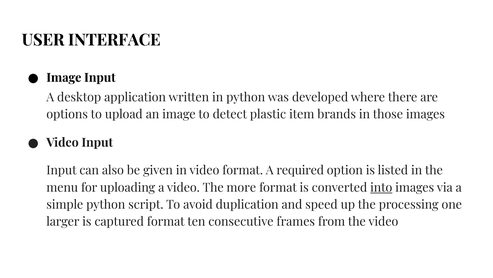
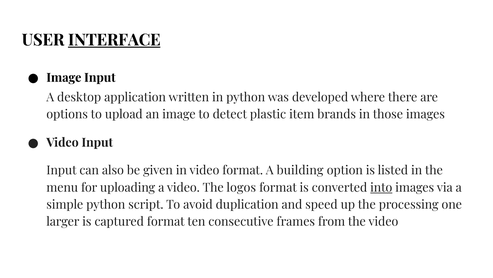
INTERFACE underline: none -> present (114, 40)
required: required -> building (300, 170)
more: more -> logos (241, 187)
